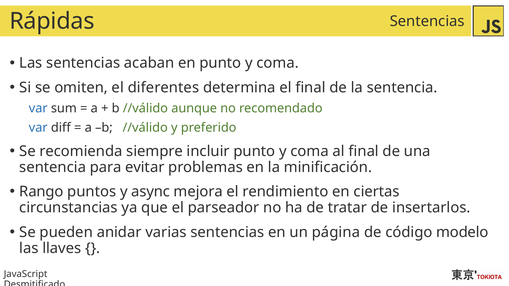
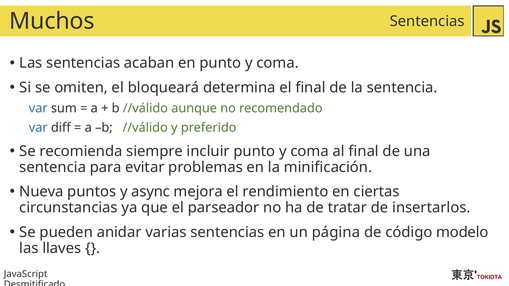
Rápidas: Rápidas -> Muchos (52, 21)
diferentes: diferentes -> bloqueará (163, 88)
Rango: Rango -> Nueva (41, 192)
